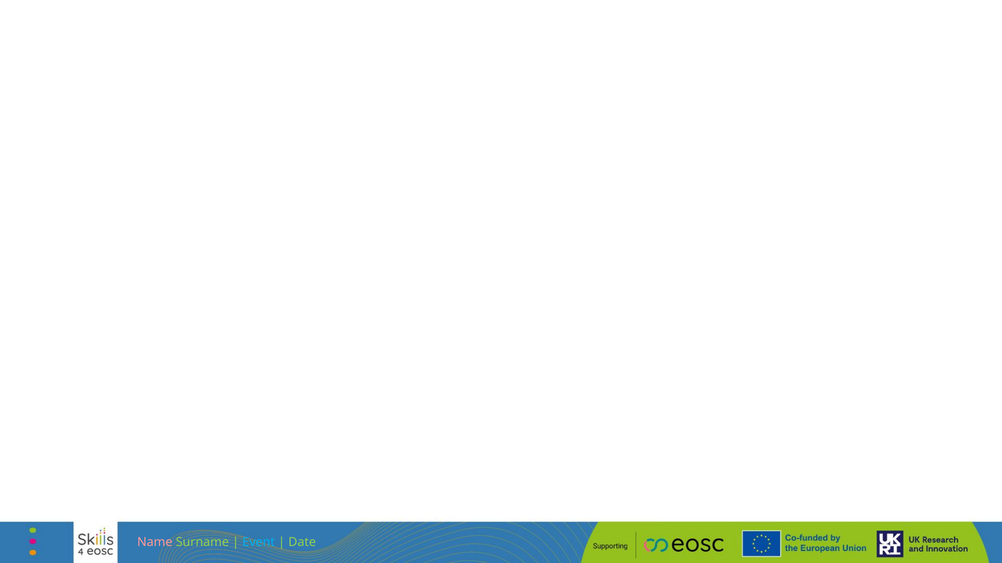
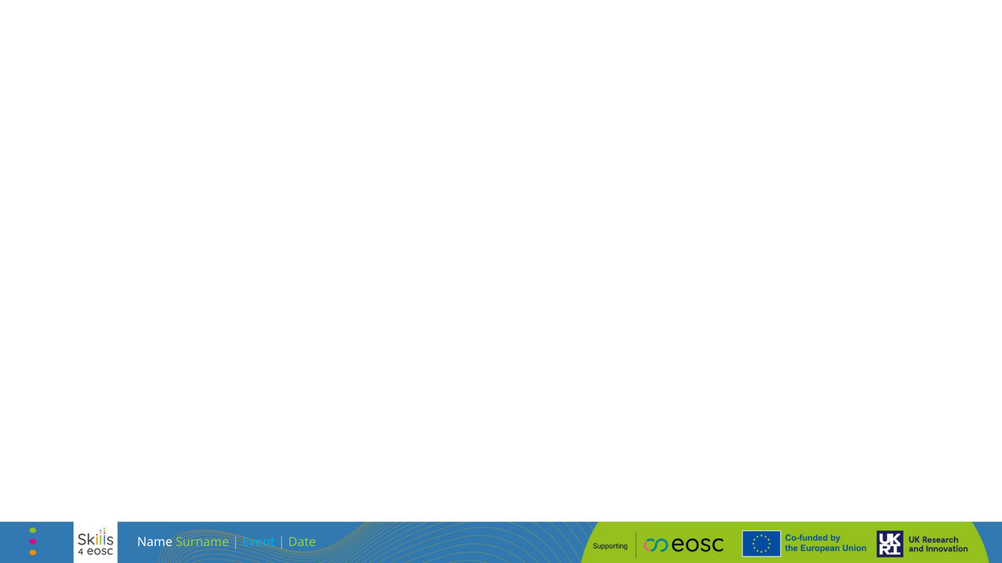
Name colour: pink -> white (155, 543)
